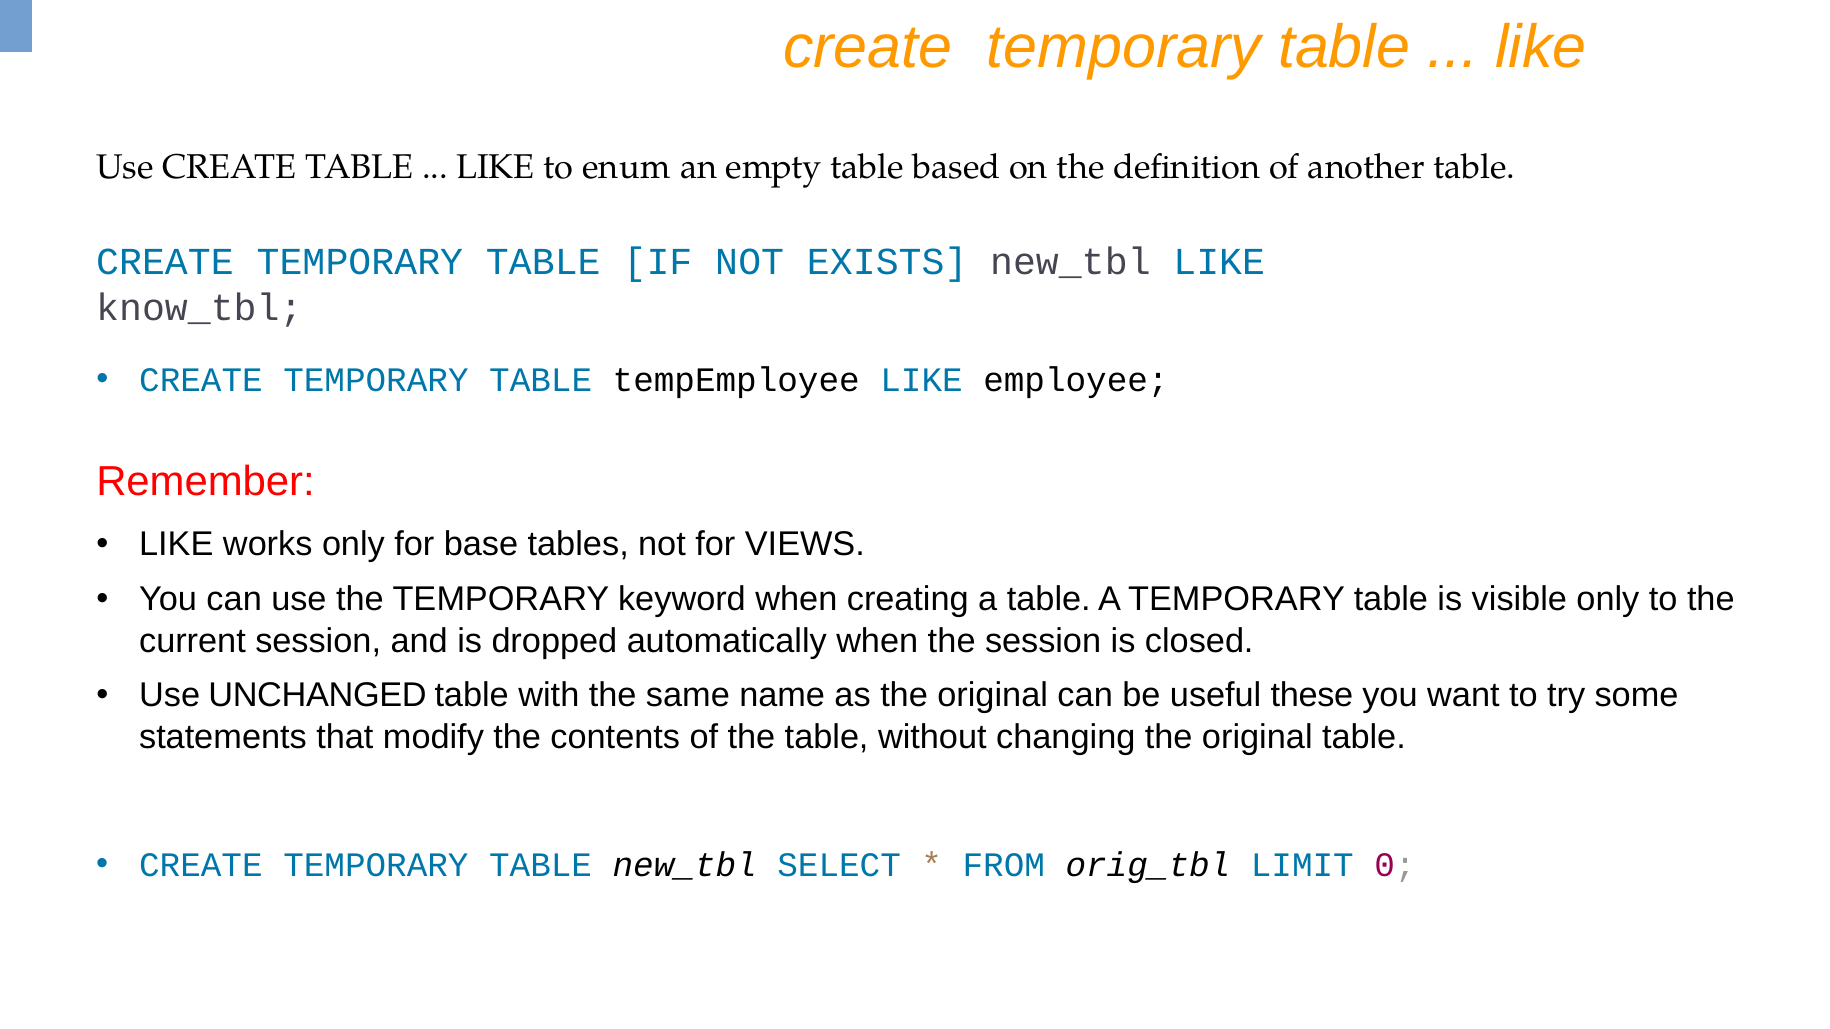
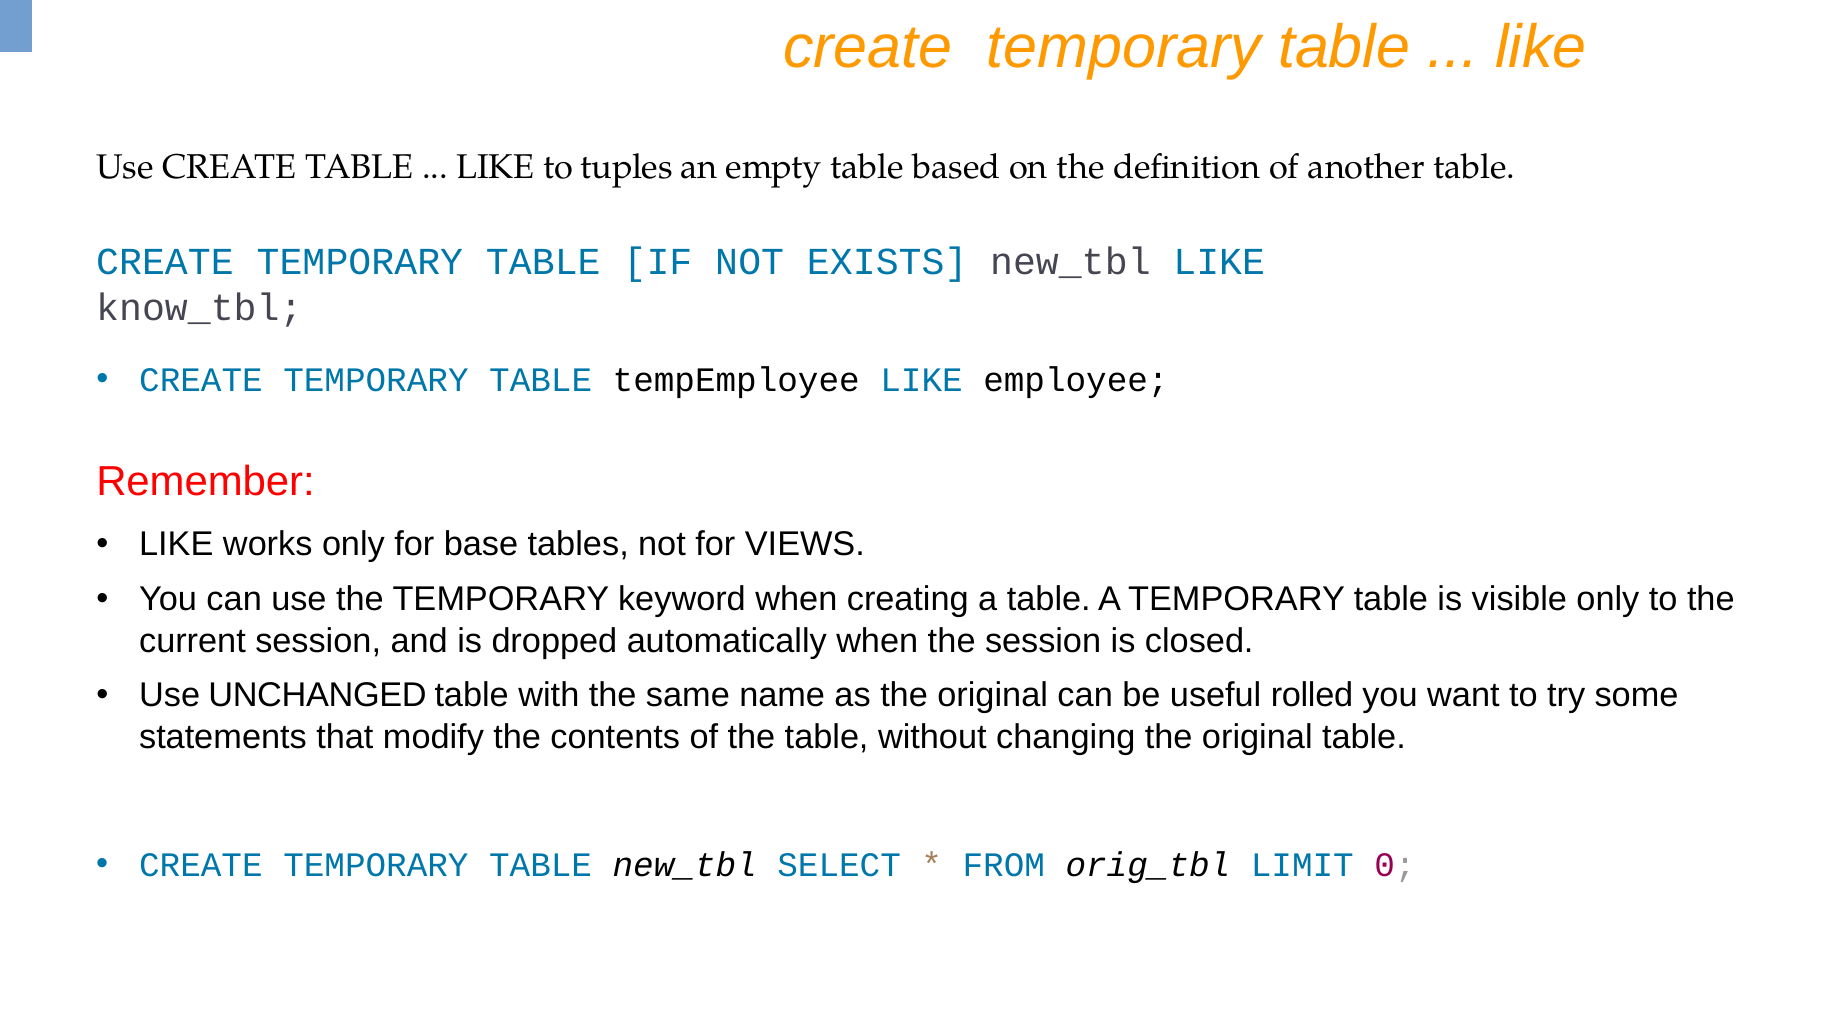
enum: enum -> tuples (627, 168)
these: these -> rolled (1312, 696)
